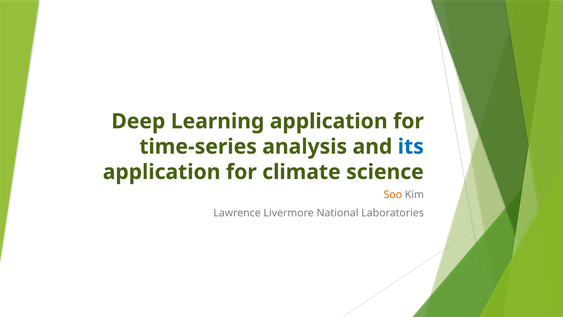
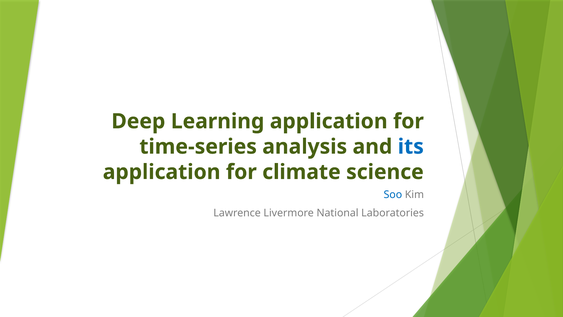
Soo colour: orange -> blue (393, 194)
